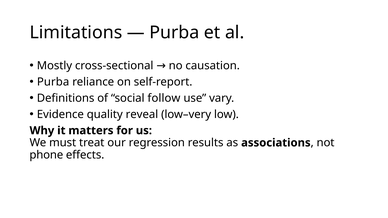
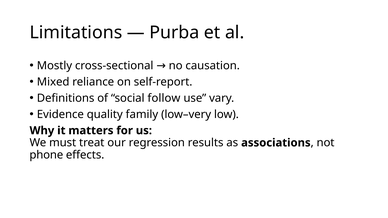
Purba: Purba -> Mixed (53, 82)
reveal: reveal -> family (142, 114)
